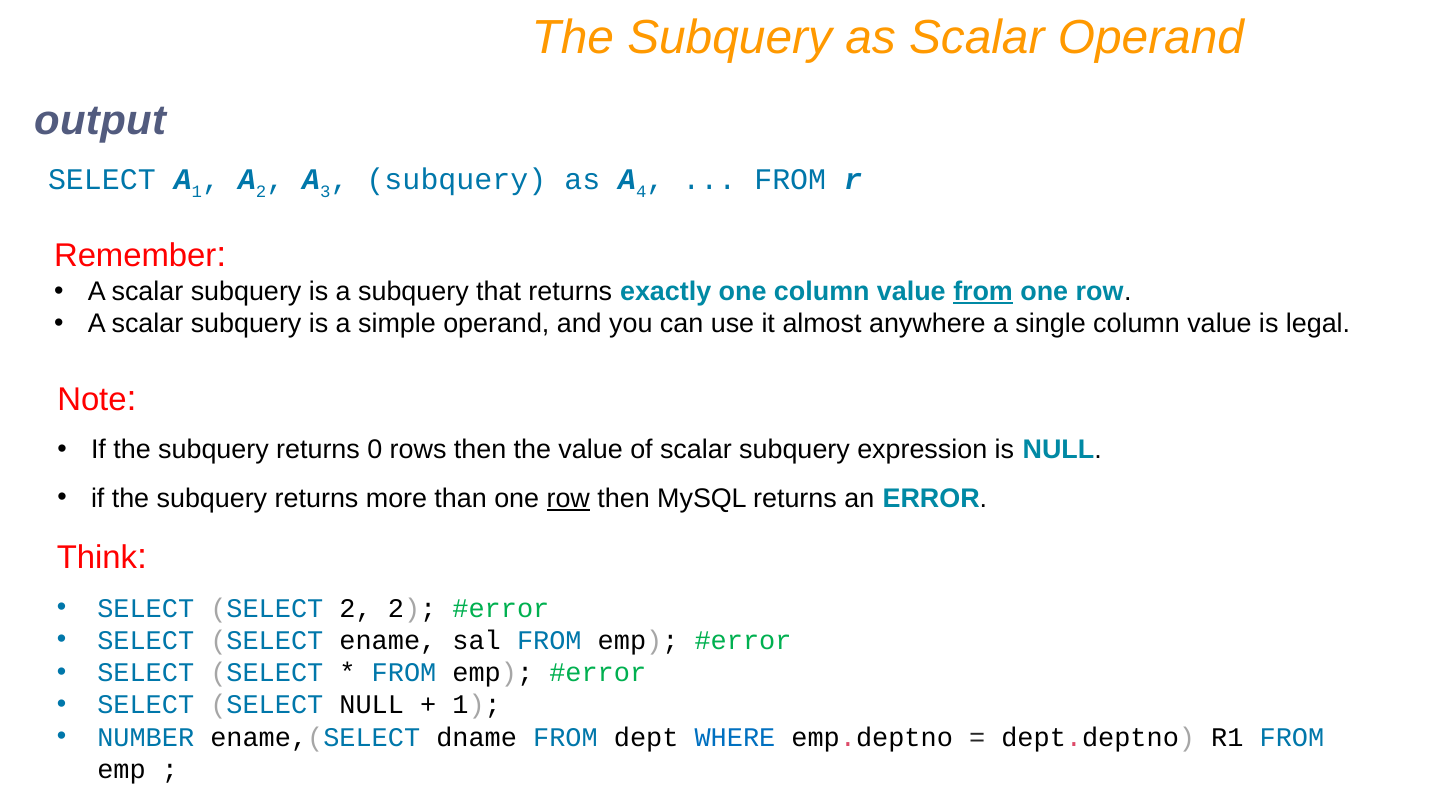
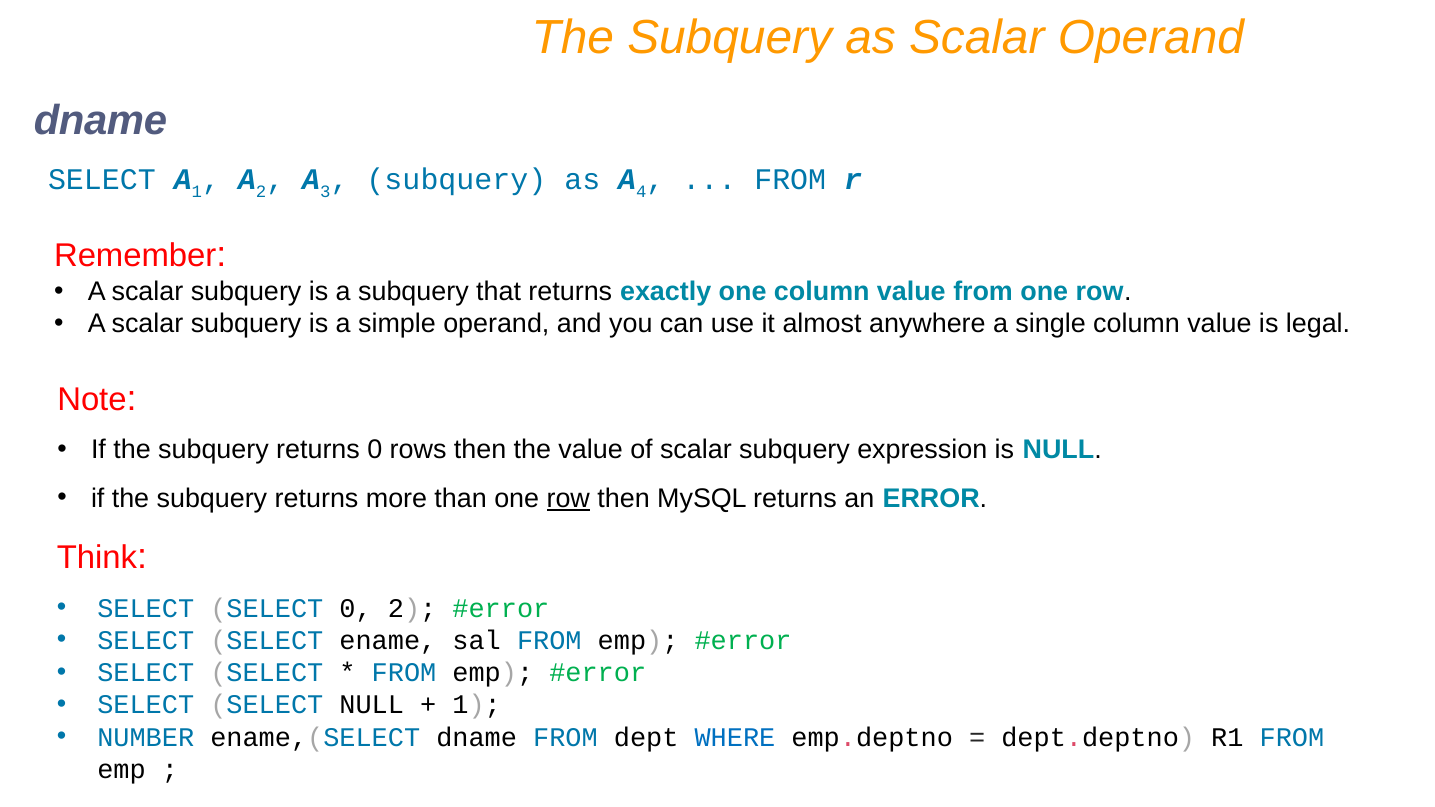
output: output -> dname (100, 121)
from underline: present -> none (983, 292)
SELECT 2: 2 -> 0 (356, 608)
